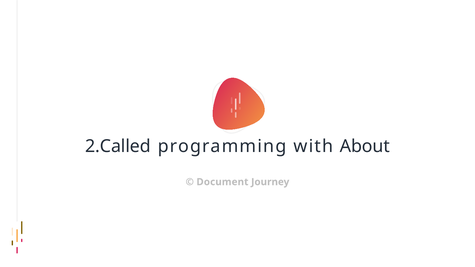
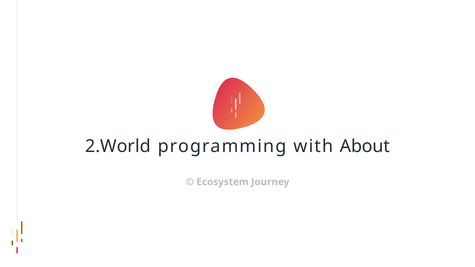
2.Called: 2.Called -> 2.World (118, 146)
Document: Document -> Ecosystem (223, 182)
